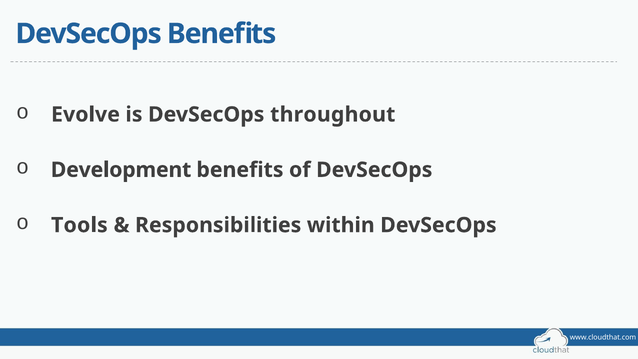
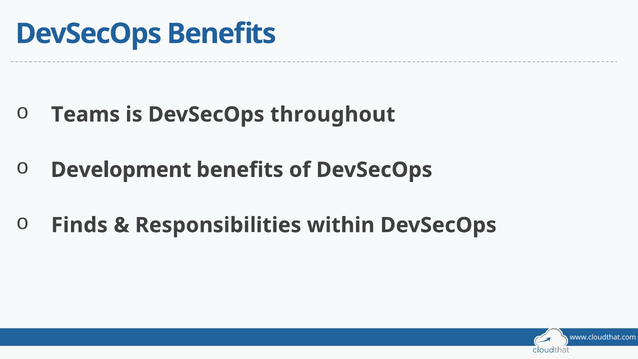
Evolve: Evolve -> Teams (86, 114)
Tools: Tools -> Finds (79, 225)
